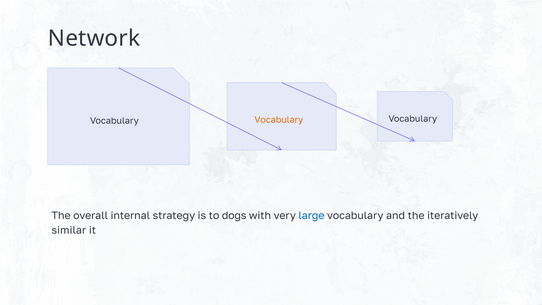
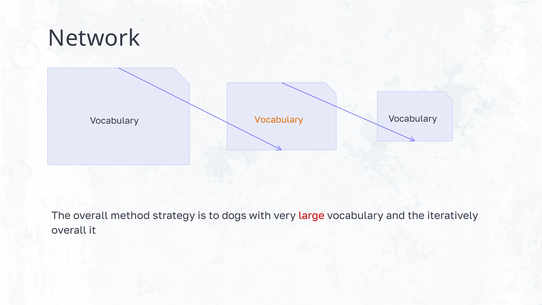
internal: internal -> method (130, 216)
large colour: blue -> red (311, 216)
similar: similar -> overall (69, 230)
